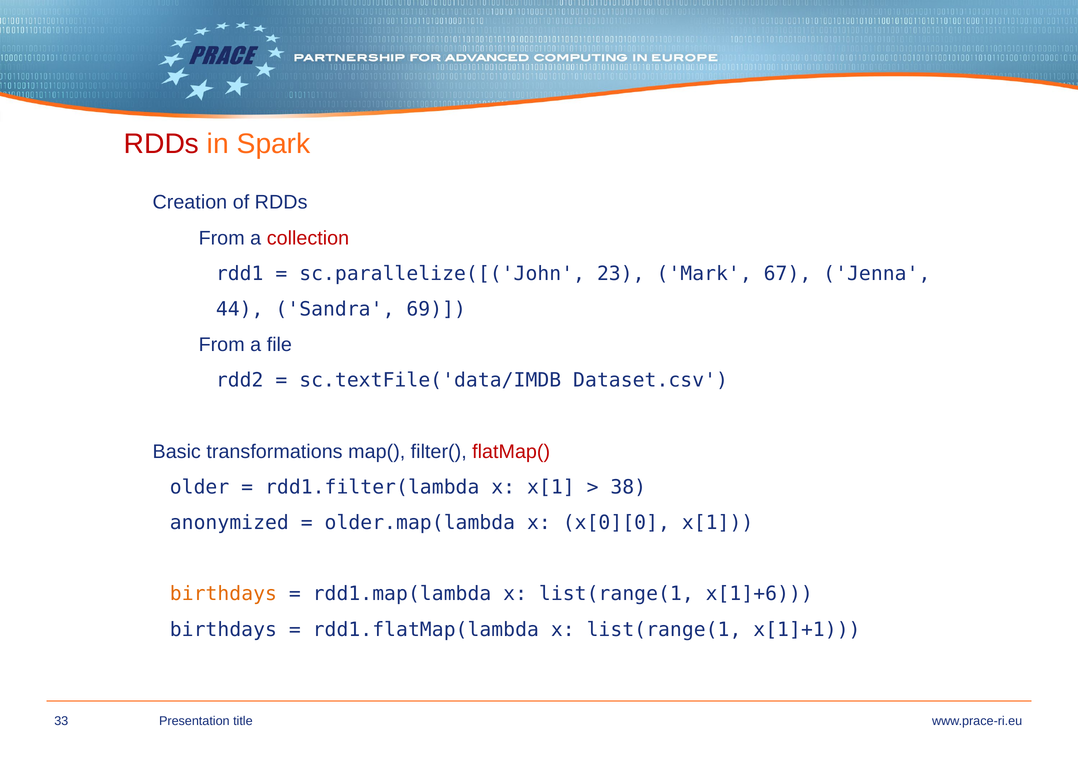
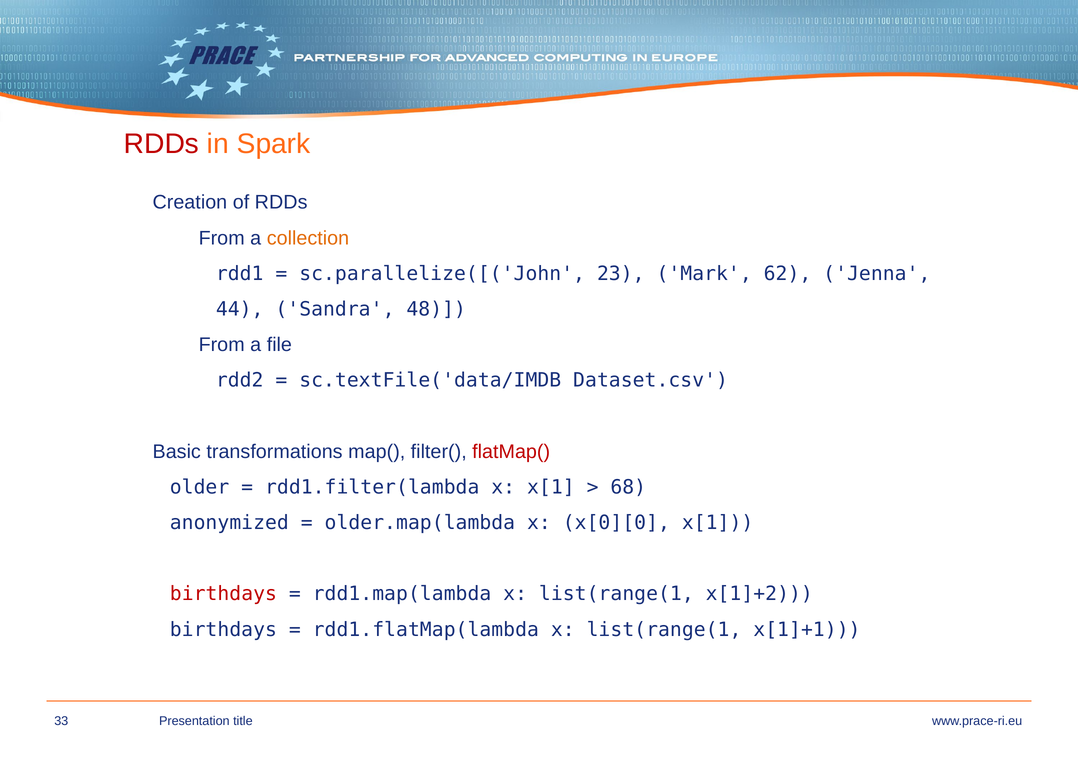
collection colour: red -> orange (308, 238)
67: 67 -> 62 (787, 274)
69: 69 -> 48 (436, 309)
38: 38 -> 68 (628, 487)
birthdays colour: orange -> red (223, 594)
x[1]+6: x[1]+6 -> x[1]+2 (759, 594)
